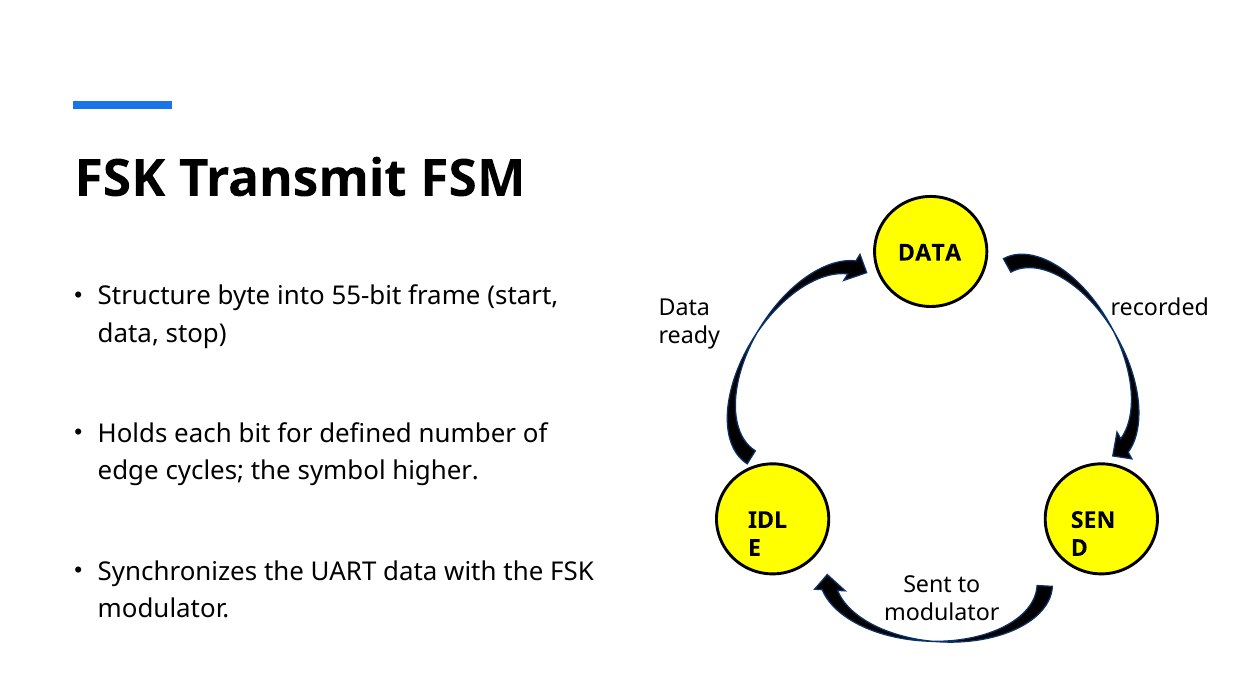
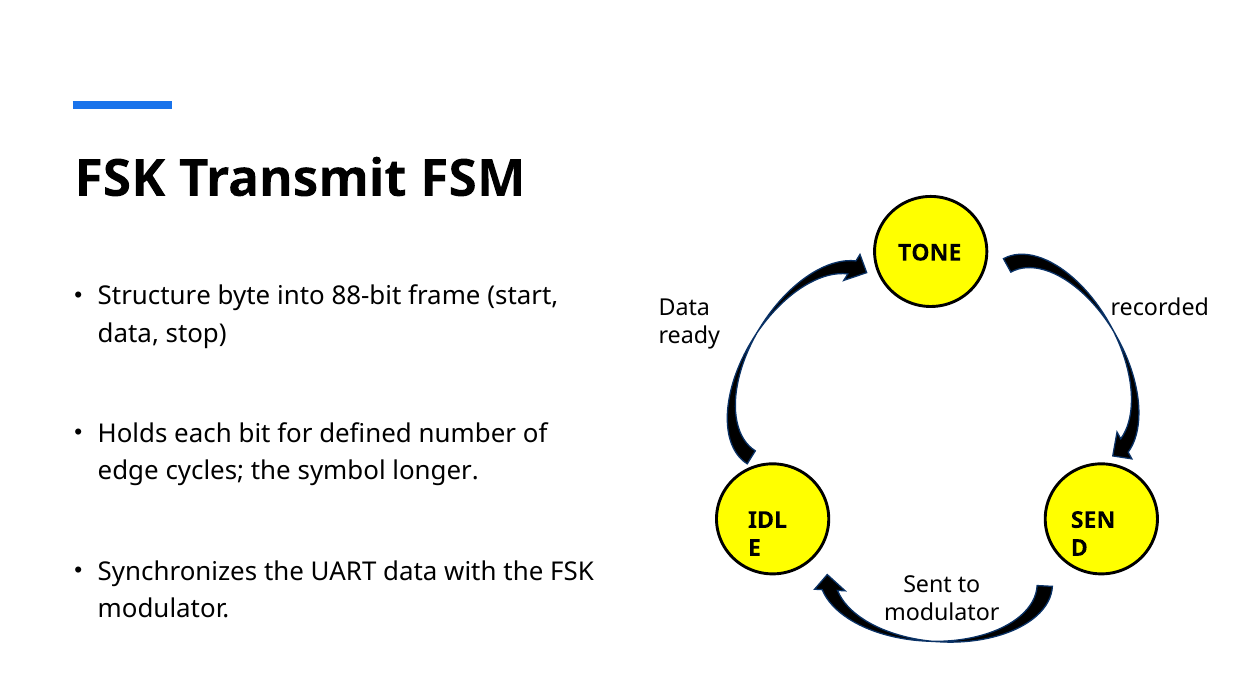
DATA: DATA -> TONE (930, 253)
55-bit: 55-bit -> 88-bit (366, 296)
higher: higher -> longer (436, 471)
